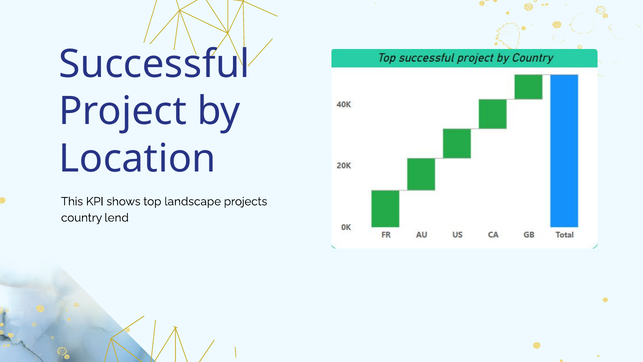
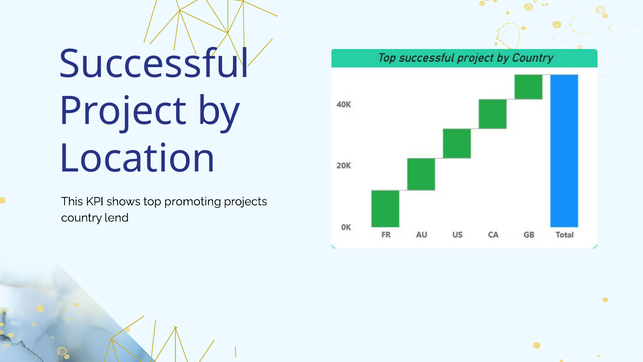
landscape: landscape -> promoting (193, 201)
